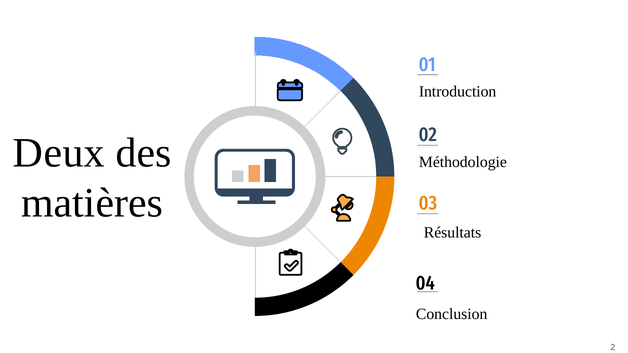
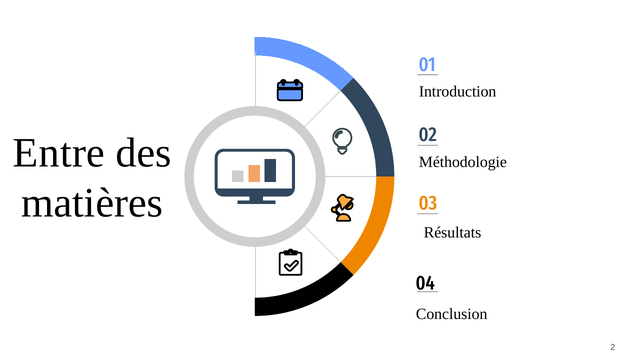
Deux: Deux -> Entre (59, 153)
